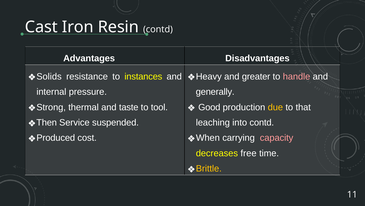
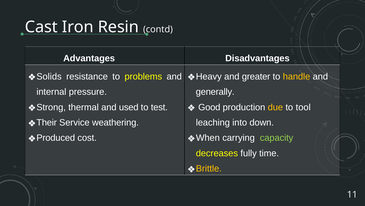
instances: instances -> problems (143, 76)
handle colour: pink -> yellow (297, 76)
taste: taste -> used (129, 107)
tool: tool -> test (159, 107)
that: that -> tool (303, 107)
into contd: contd -> down (262, 122)
Then: Then -> Their (47, 122)
suspended: suspended -> weathering (115, 122)
capacity colour: pink -> light green (277, 138)
free: free -> fully (249, 153)
